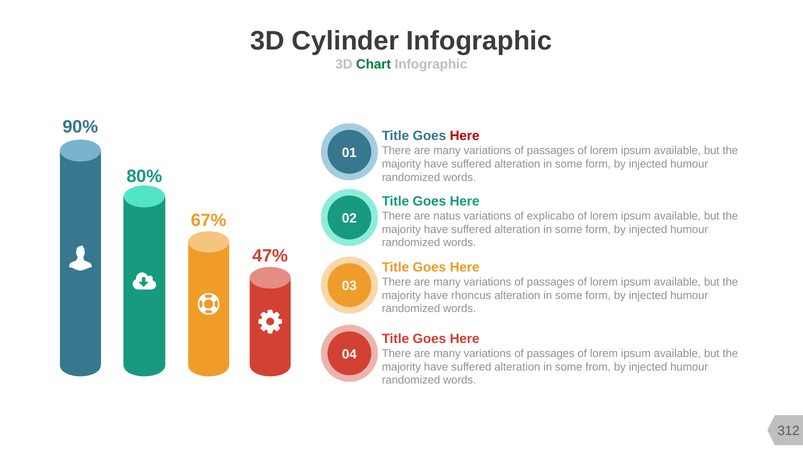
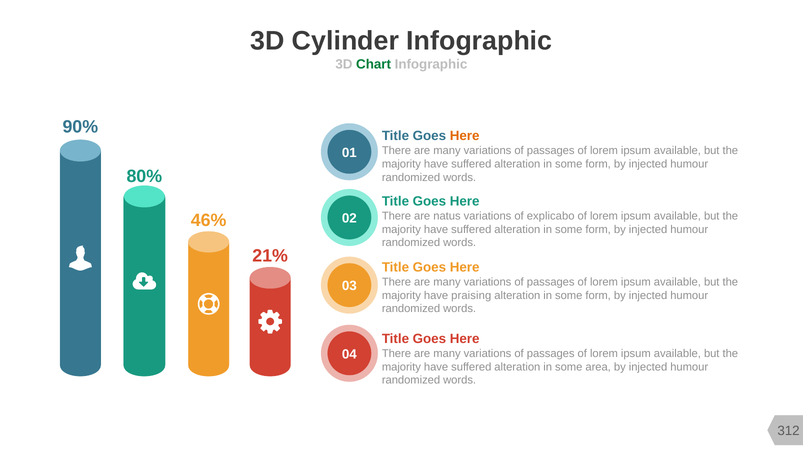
Here colour: red -> orange (465, 136)
67%: 67% -> 46% (209, 220)
47%: 47% -> 21% (270, 256)
rhoncus: rhoncus -> praising (471, 295)
from: from -> area (598, 367)
